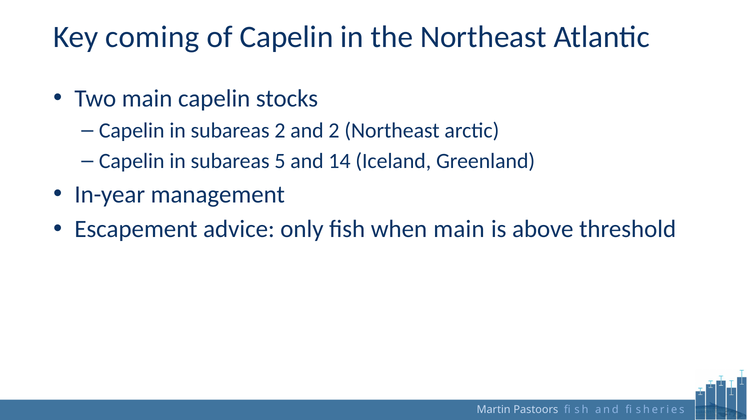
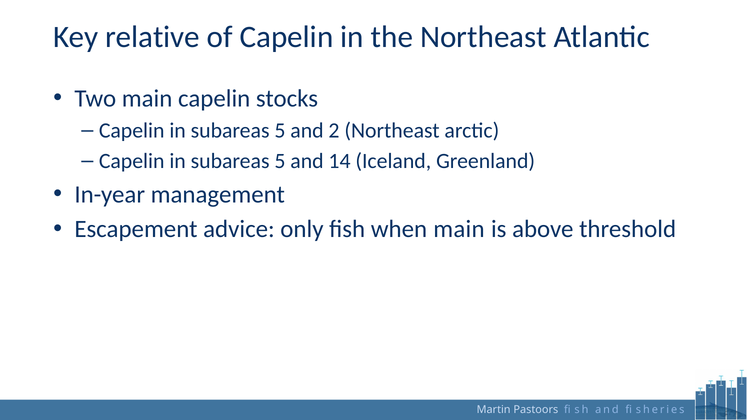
coming: coming -> relative (153, 37)
2: 2 -> 5 (280, 131)
